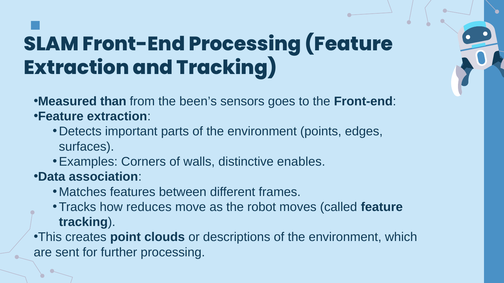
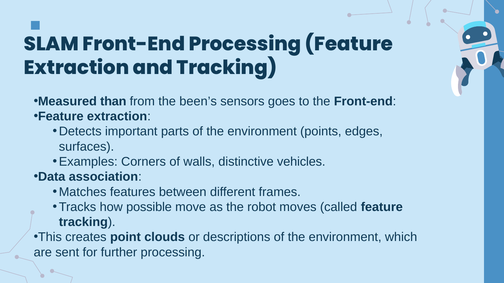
enables: enables -> vehicles (301, 162)
reduces: reduces -> possible (149, 207)
